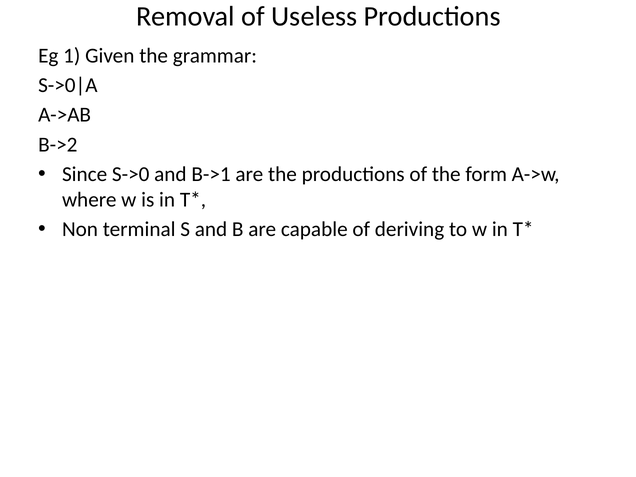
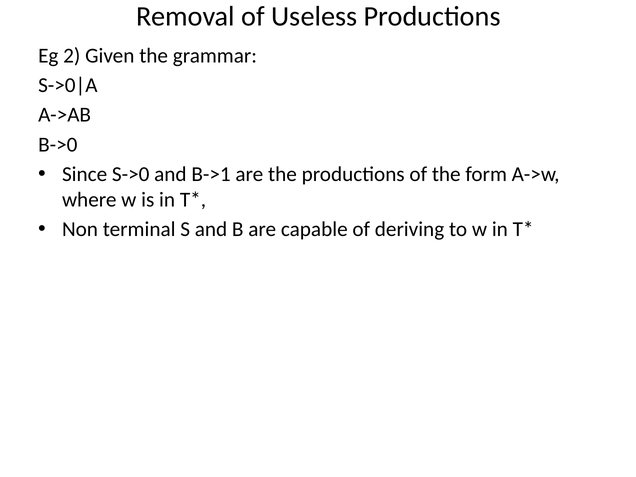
1: 1 -> 2 (72, 56)
B->2: B->2 -> B->0 (58, 145)
